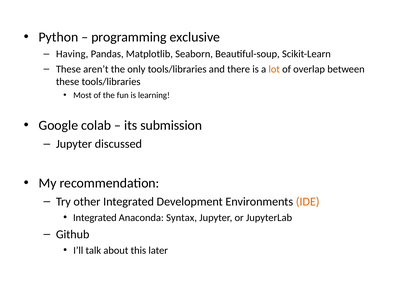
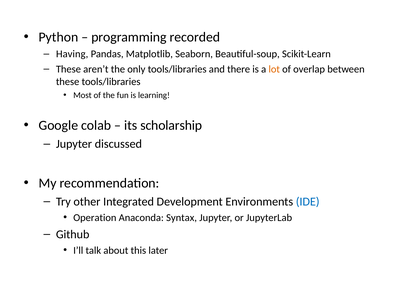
exclusive: exclusive -> recorded (195, 37)
submission: submission -> scholarship (171, 125)
IDE colour: orange -> blue (308, 202)
Integrated: Integrated -> Operation (95, 218)
